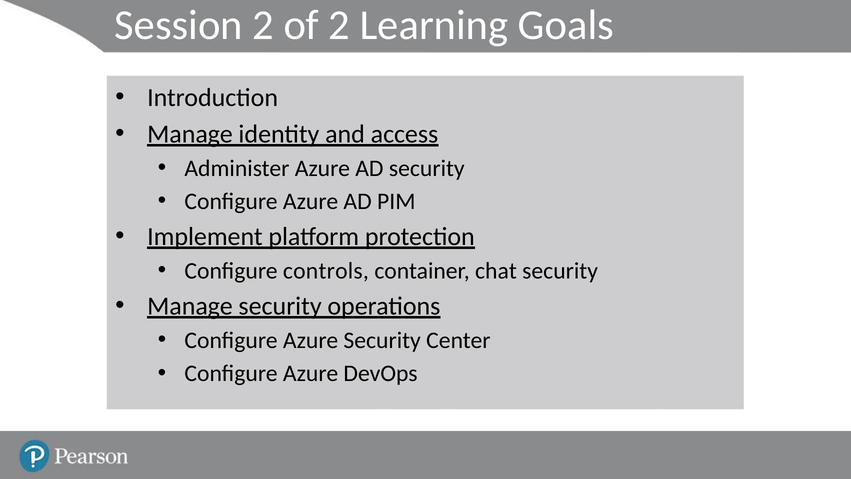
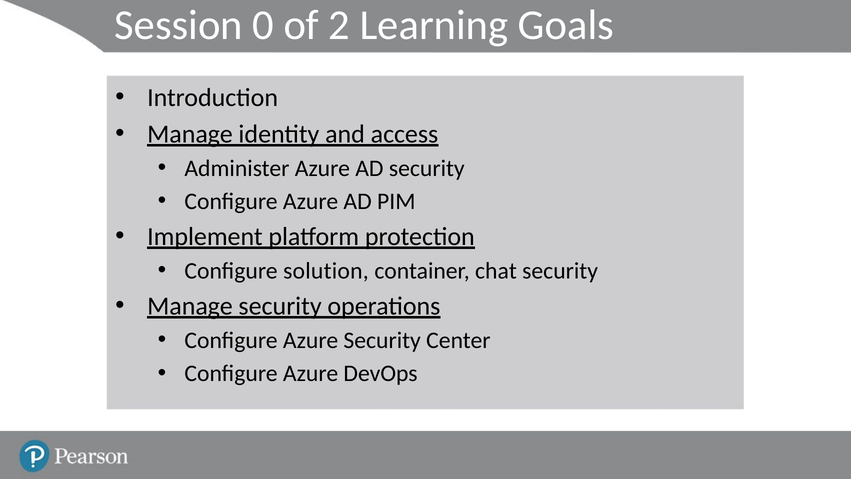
Session 2: 2 -> 0 (263, 25)
controls: controls -> solution (326, 271)
